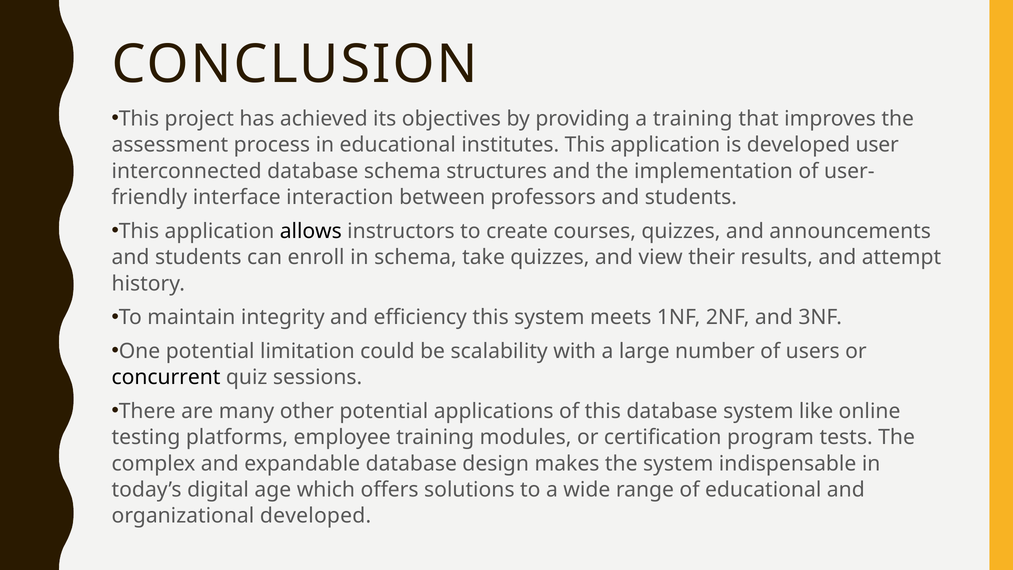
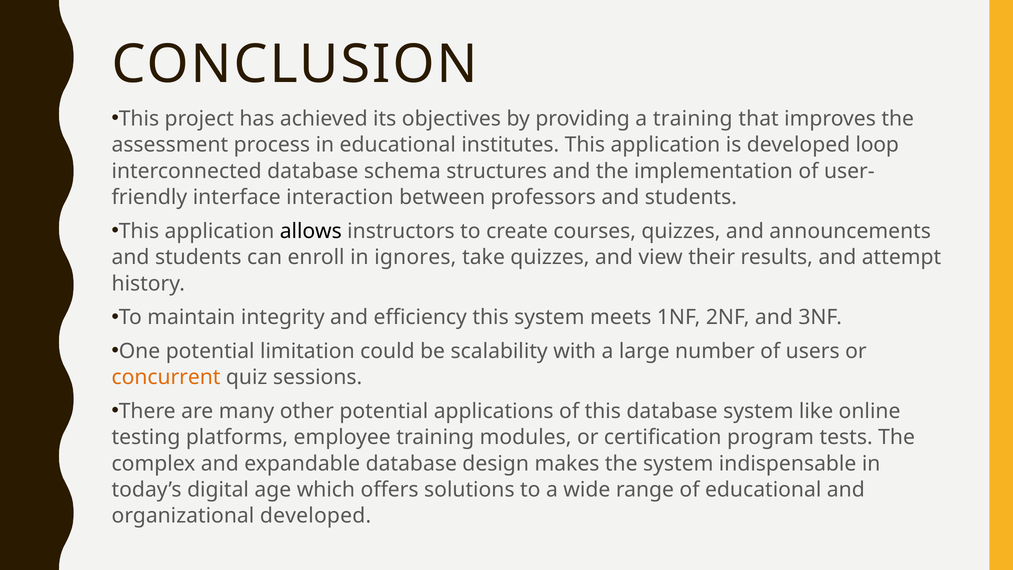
user: user -> loop (877, 145)
in schema: schema -> ignores (415, 257)
concurrent colour: black -> orange (166, 377)
